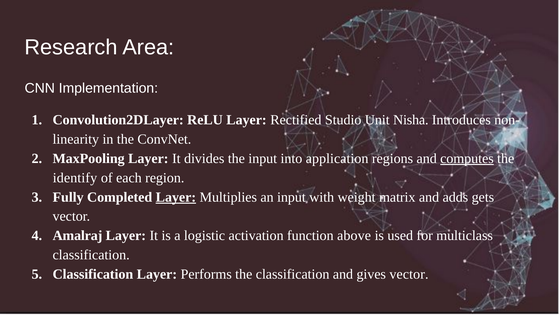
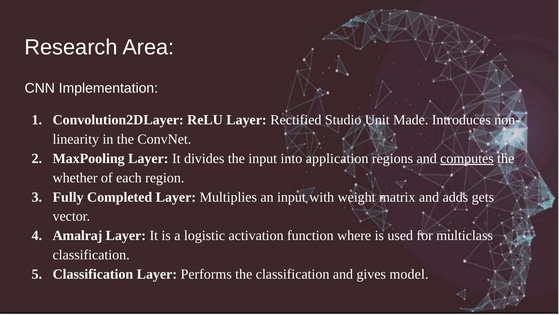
Nisha: Nisha -> Made (411, 120)
identify: identify -> whether (75, 177)
Layer underline: present -> none (176, 197)
above: above -> where (354, 235)
gives vector: vector -> model (409, 274)
